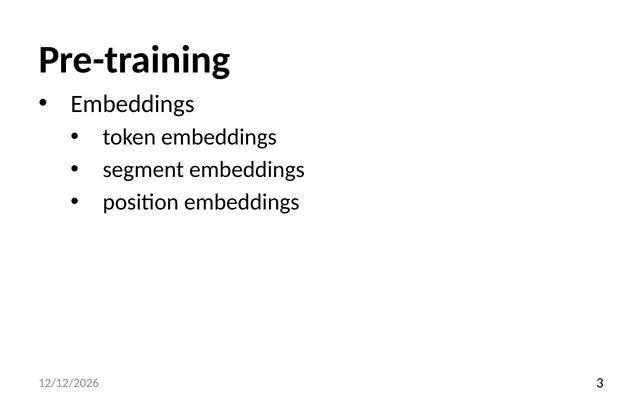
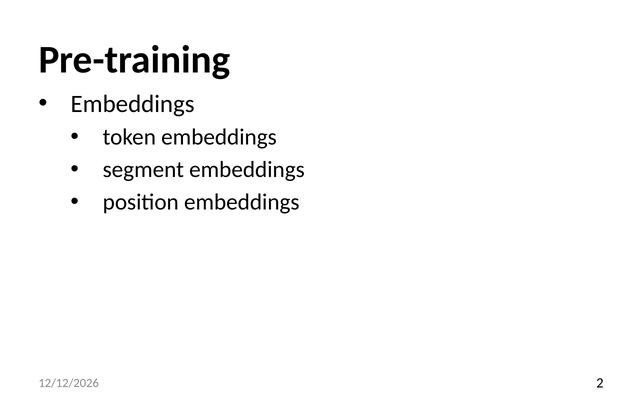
3: 3 -> 2 (600, 383)
